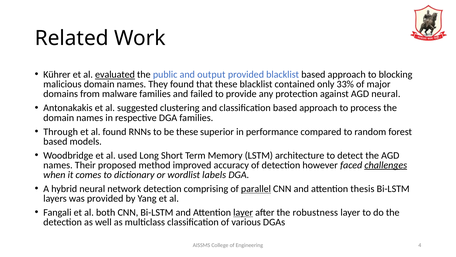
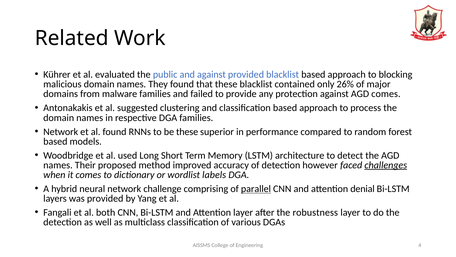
evaluated underline: present -> none (115, 74)
and output: output -> against (211, 74)
33%: 33% -> 26% (345, 84)
AGD neural: neural -> comes (386, 94)
Through: Through -> Network (61, 131)
network detection: detection -> challenge (162, 188)
thesis: thesis -> denial (362, 188)
layer underline: present -> none (243, 212)
